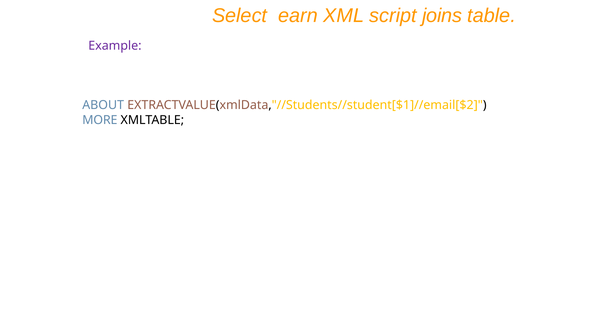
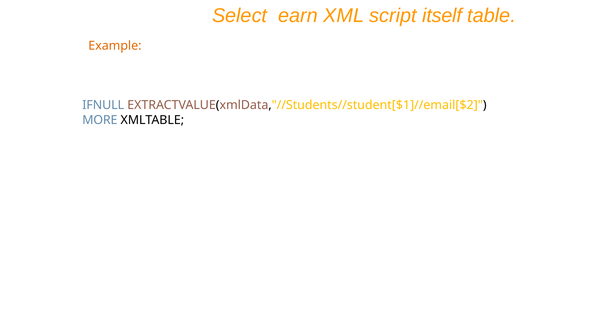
joins: joins -> itself (442, 15)
Example colour: purple -> orange (115, 46)
ABOUT: ABOUT -> IFNULL (103, 105)
